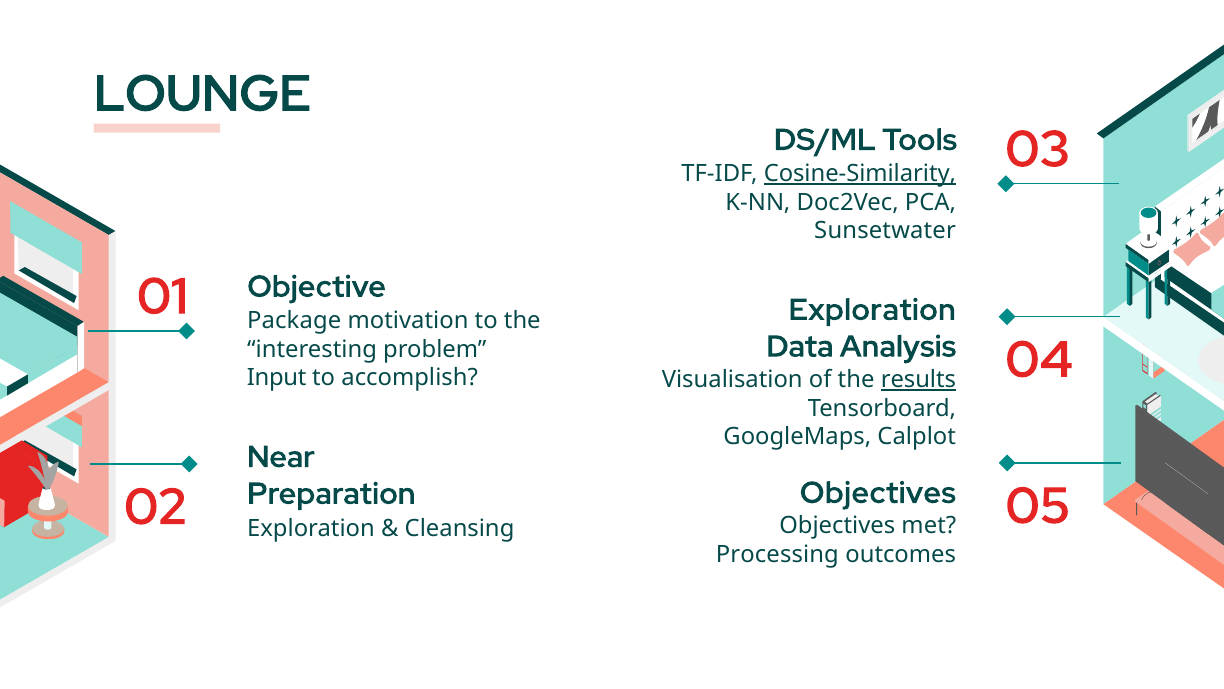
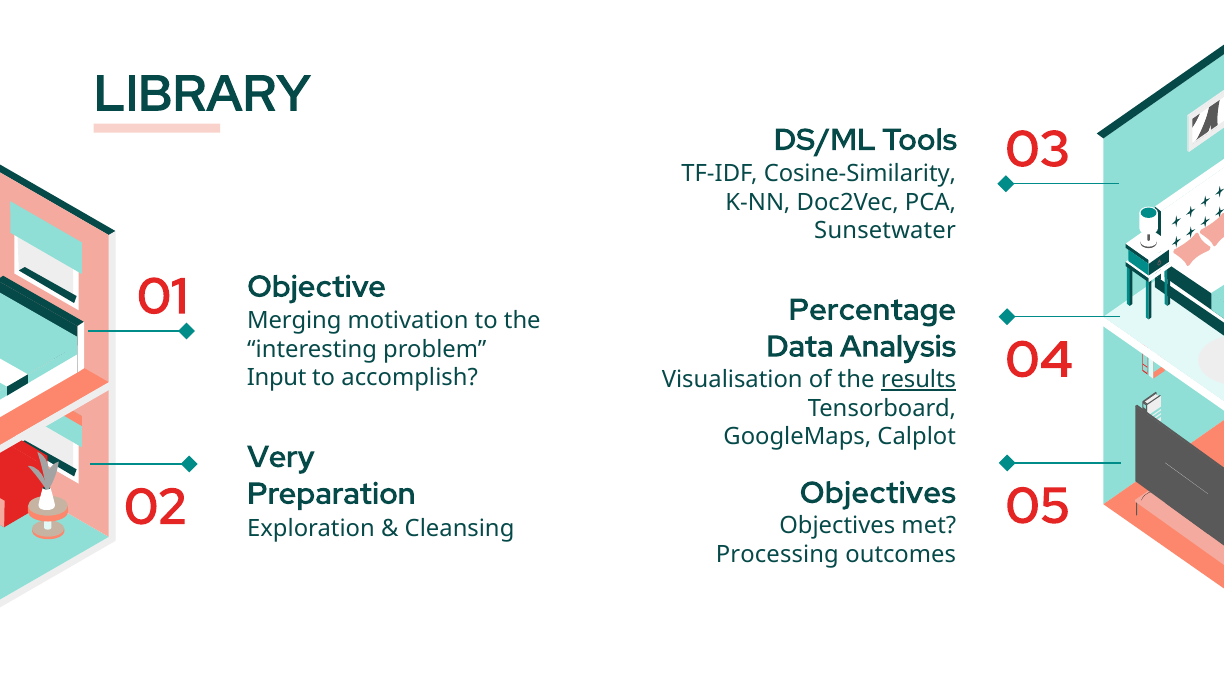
LOUNGE: LOUNGE -> LIBRARY (202, 94)
Cosine-Similarity underline: present -> none (860, 174)
Exploration: Exploration -> Percentage (872, 310)
Package: Package -> Merging (294, 321)
Near: Near -> Very (281, 457)
